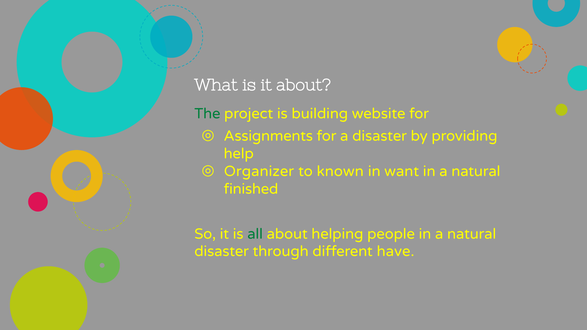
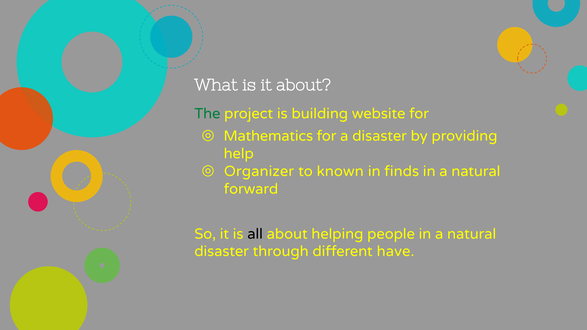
Assignments: Assignments -> Mathematics (268, 136)
want: want -> finds (402, 171)
finished: finished -> forward (251, 189)
all colour: green -> black (255, 234)
